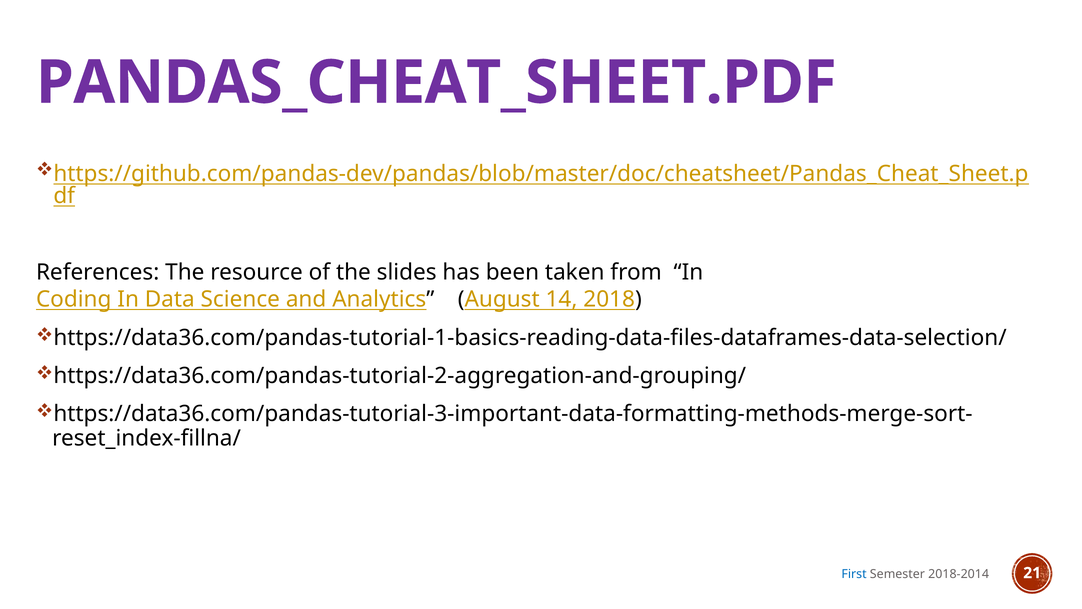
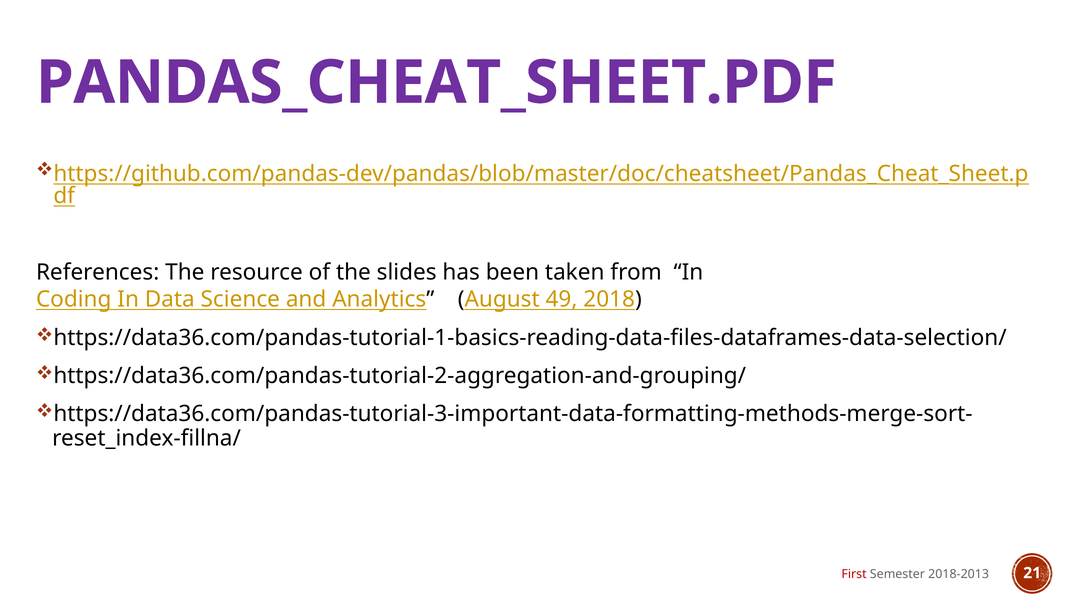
14: 14 -> 49 (562, 299)
First colour: blue -> red (854, 574)
2018-2014: 2018-2014 -> 2018-2013 (959, 574)
